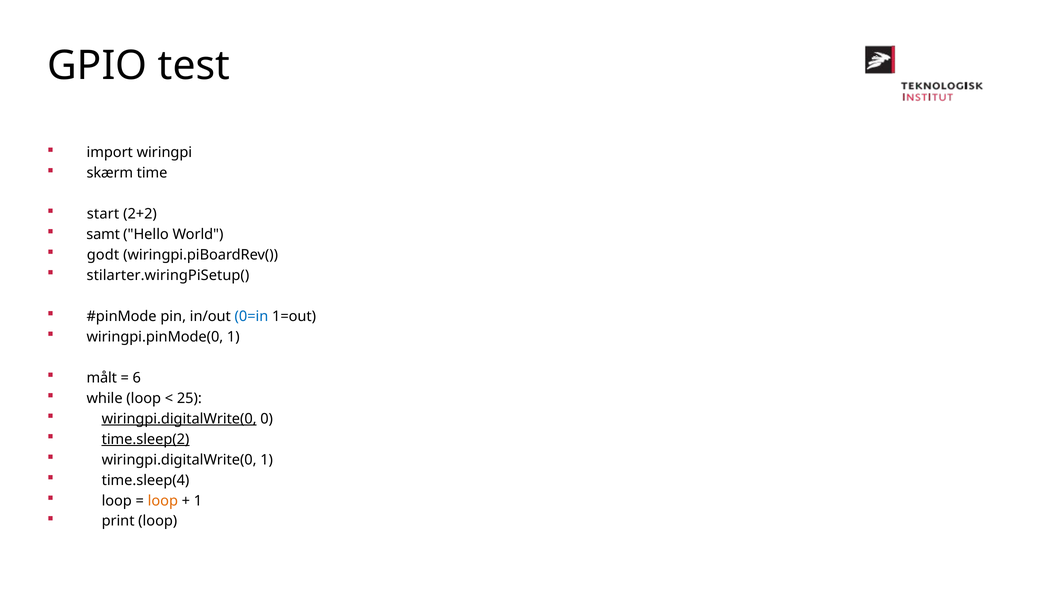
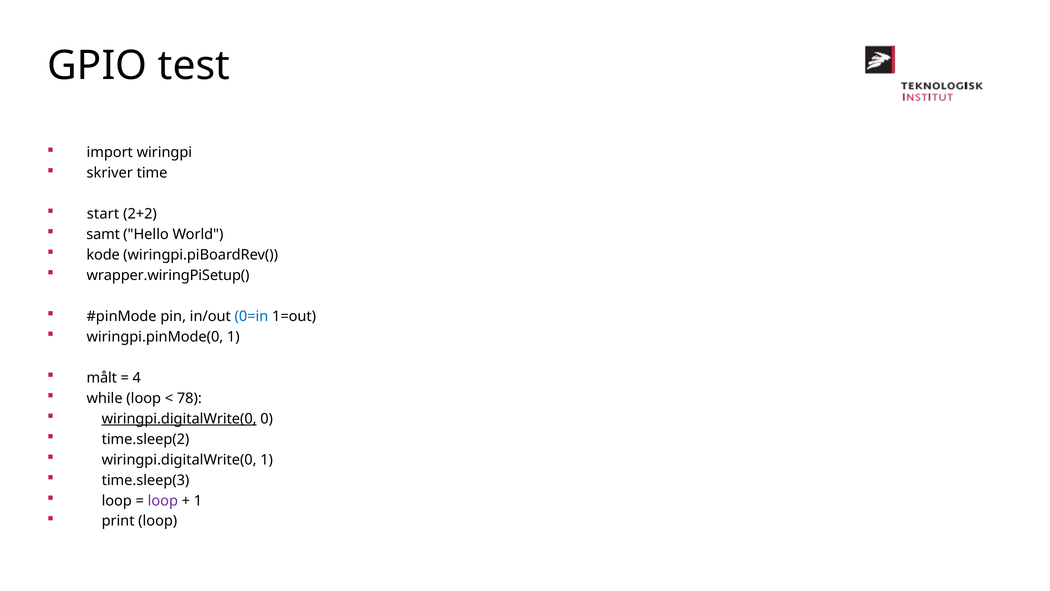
skærm: skærm -> skriver (110, 173)
godt: godt -> kode (103, 255)
stilarter.wiringPiSetup(: stilarter.wiringPiSetup( -> wrapper.wiringPiSetup( (168, 275)
6: 6 -> 4 (137, 378)
25: 25 -> 78 (189, 398)
time.sleep(2 underline: present -> none (146, 439)
time.sleep(4: time.sleep(4 -> time.sleep(3 (146, 480)
loop colour: orange -> purple (163, 500)
